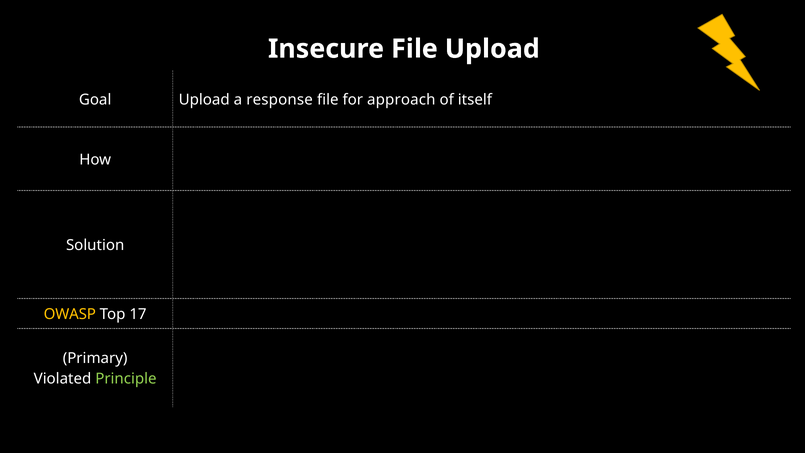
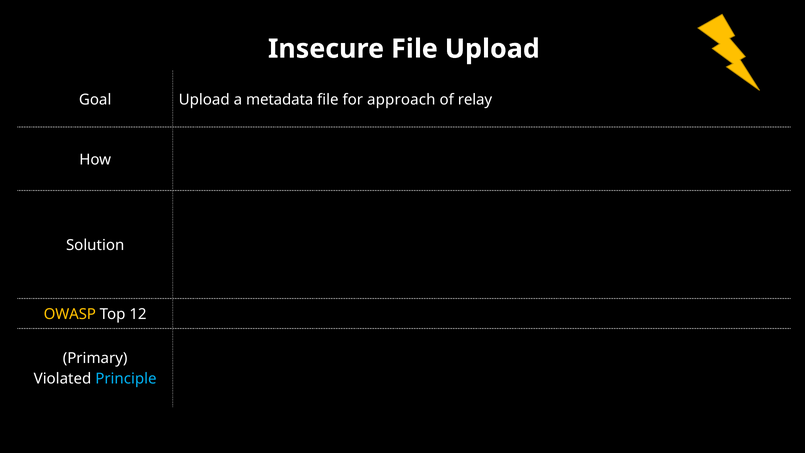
response: response -> metadata (280, 99)
itself: itself -> relay (475, 99)
17: 17 -> 12 (138, 314)
Principle colour: light green -> light blue (126, 379)
